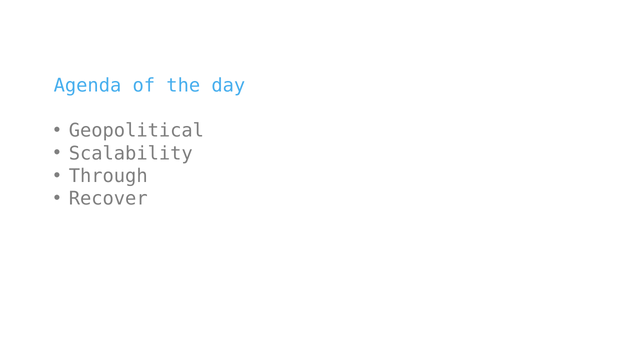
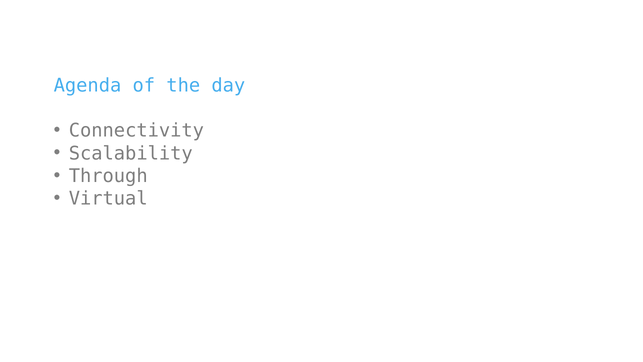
Geopolitical: Geopolitical -> Connectivity (136, 131)
Recover: Recover -> Virtual (108, 198)
